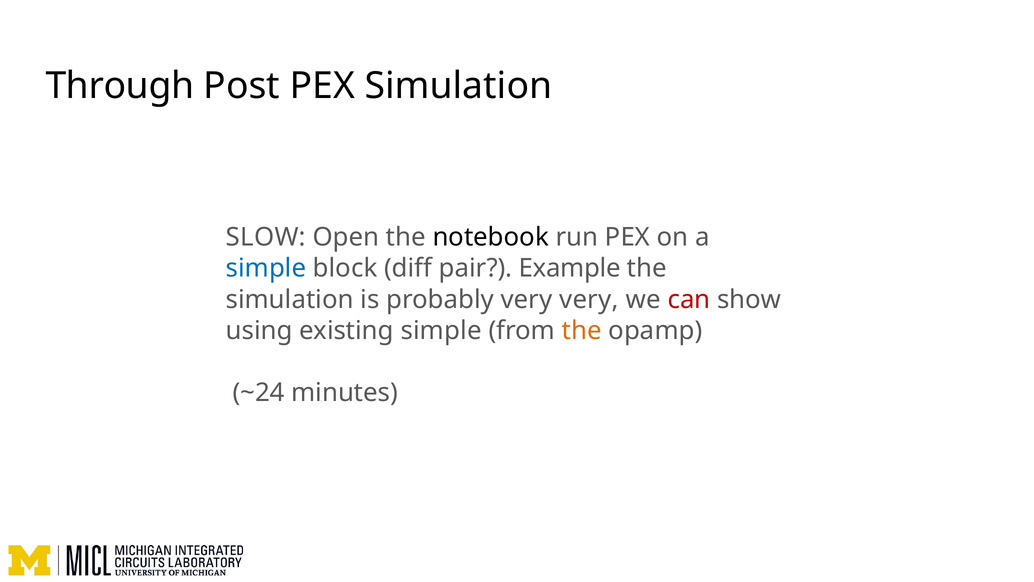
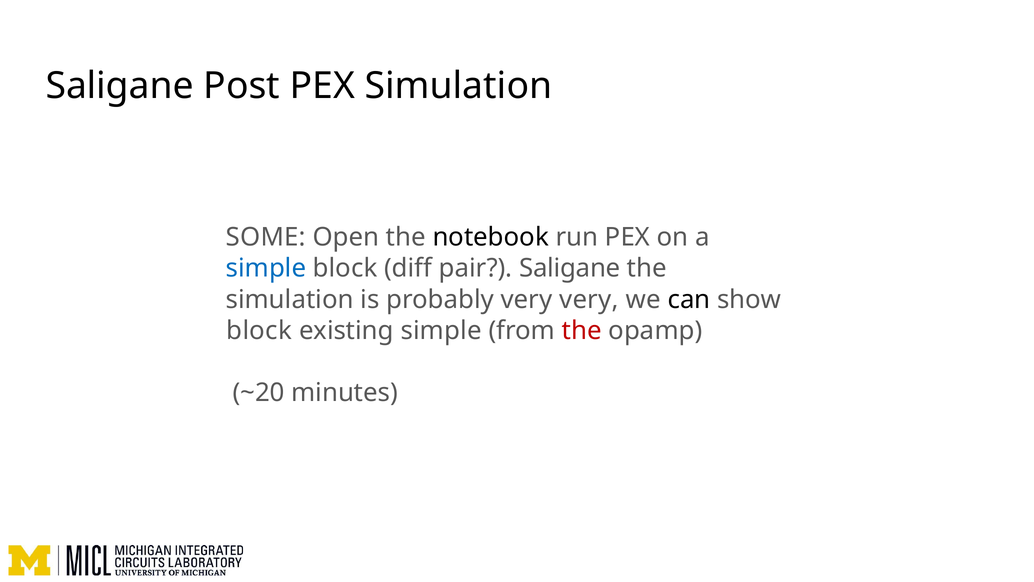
Through: Through -> Saligane (120, 86)
SLOW: SLOW -> SOME (266, 237)
pair Example: Example -> Saligane (570, 268)
can colour: red -> black (689, 299)
using: using -> block (259, 330)
the colour: orange -> red (582, 330)
~24: ~24 -> ~20 (259, 392)
